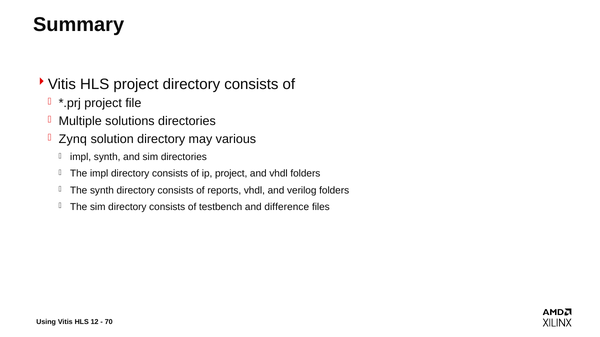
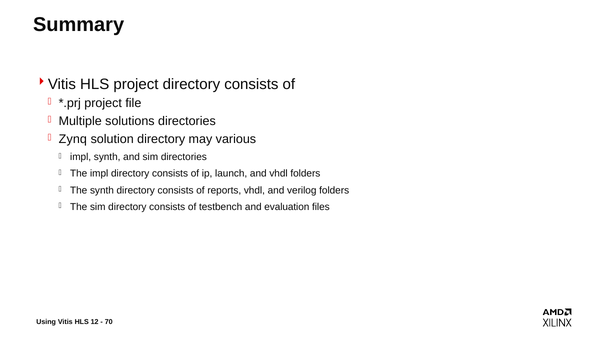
ip project: project -> launch (231, 174)
difference: difference -> evaluation (287, 207)
